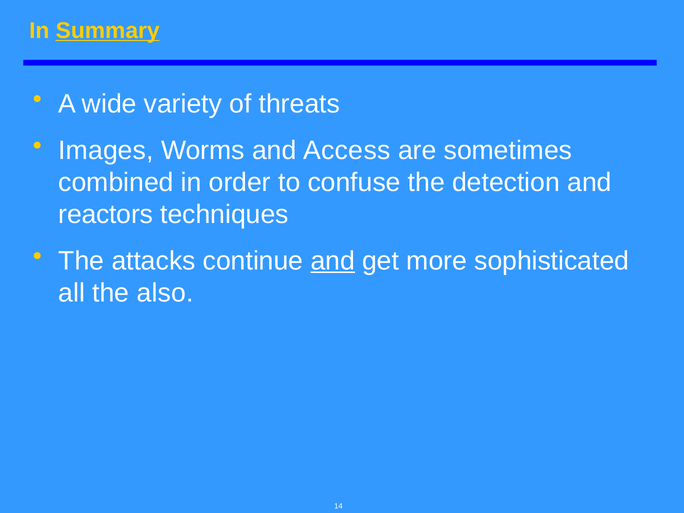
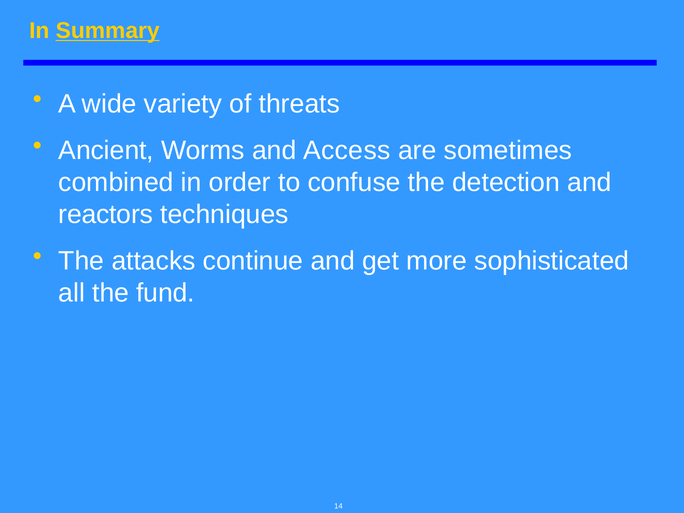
Images: Images -> Ancient (106, 150)
and underline: present -> none (333, 261)
also: also -> fund (165, 293)
